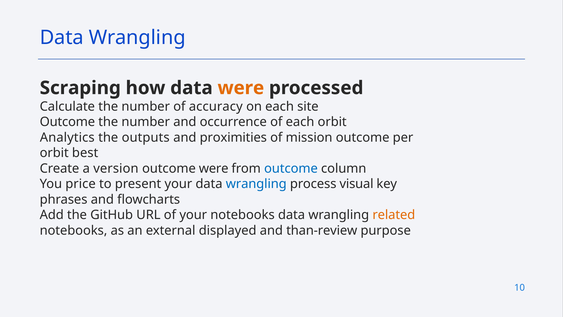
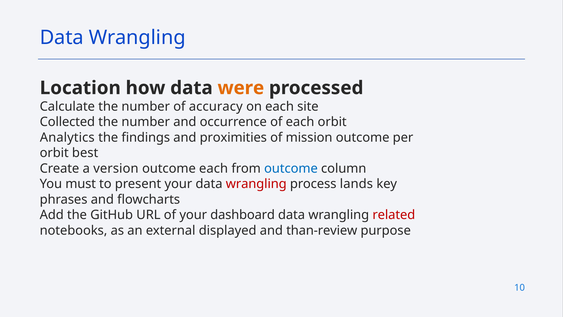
Scraping: Scraping -> Location (80, 88)
Outcome: Outcome -> Collected (67, 122)
outputs: outputs -> findings (146, 137)
outcome were: were -> each (214, 168)
price: price -> must (81, 184)
wrangling colour: blue -> red (256, 184)
visual: visual -> lands (356, 184)
your notebooks: notebooks -> dashboard (243, 215)
related colour: orange -> red (394, 215)
